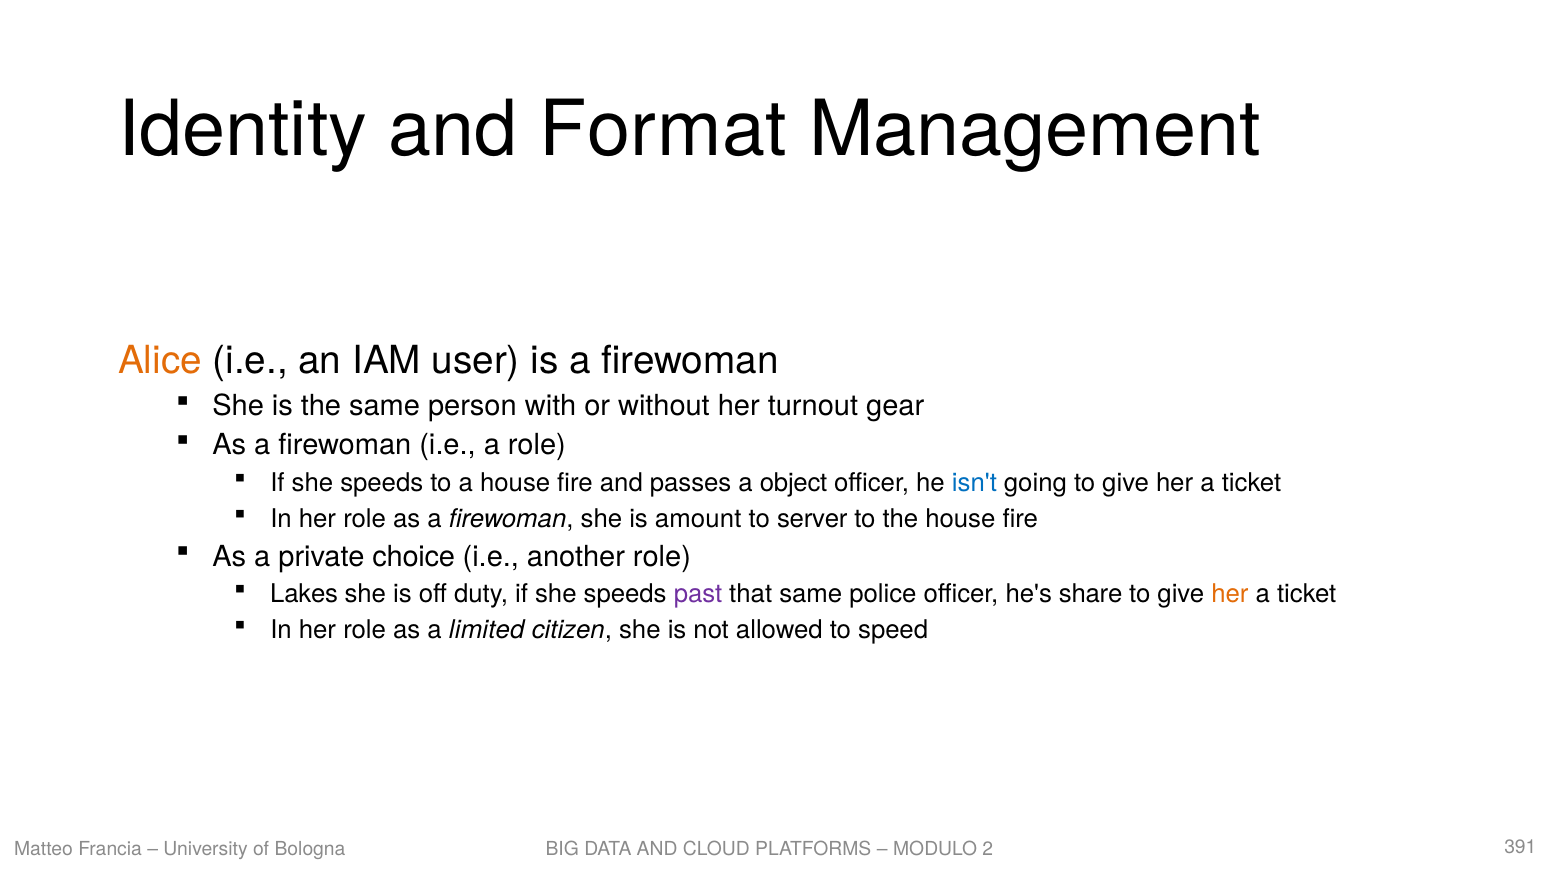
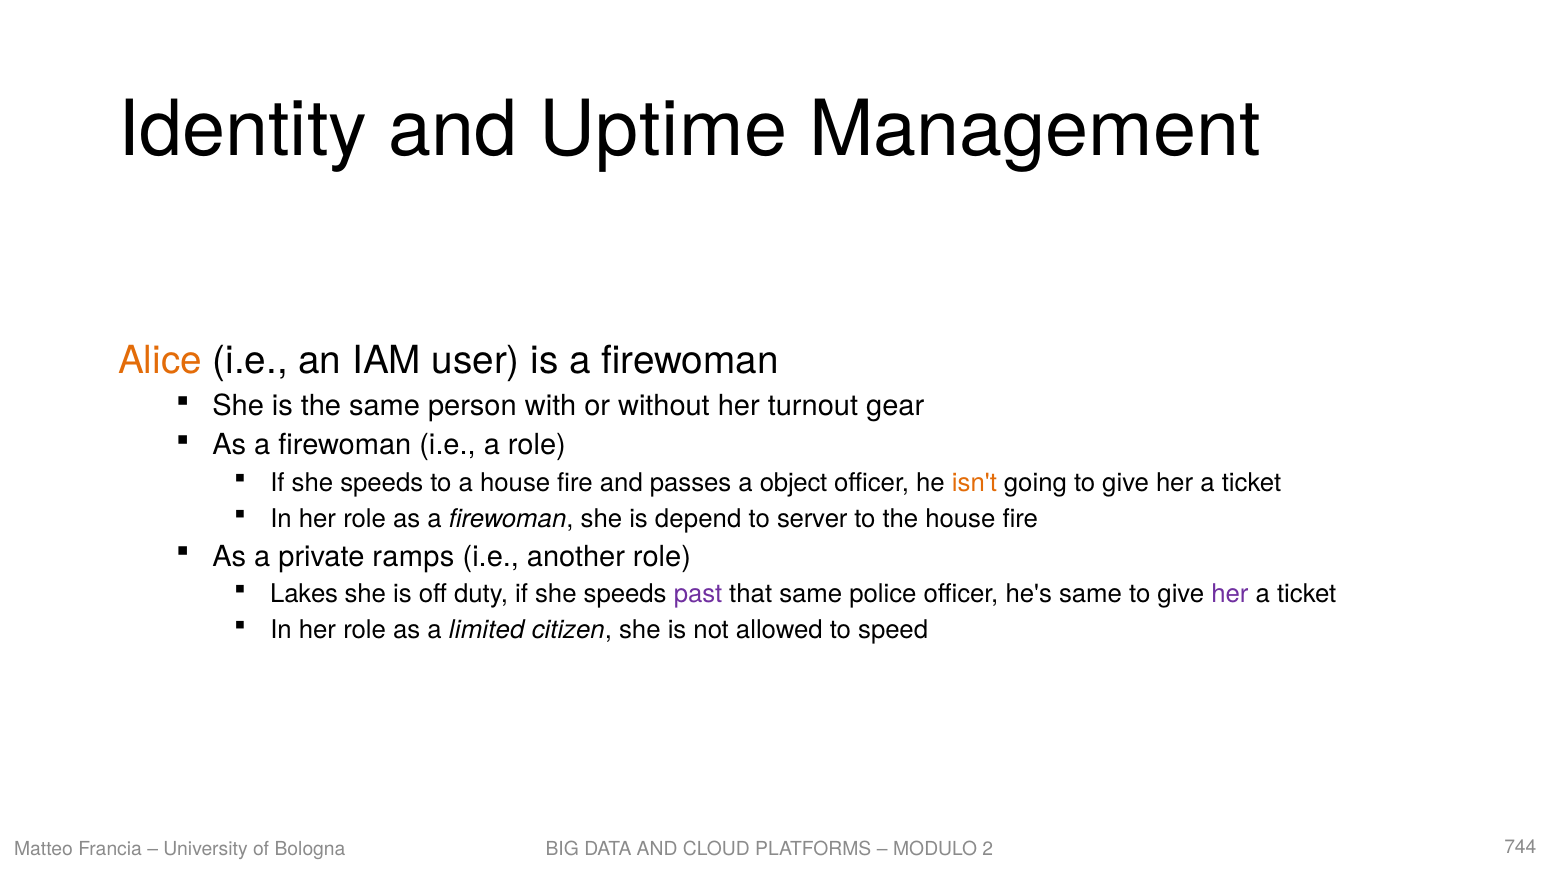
Format: Format -> Uptime (663, 130)
isn't colour: blue -> orange (974, 483)
amount: amount -> depend (698, 519)
choice: choice -> ramps (413, 556)
he's share: share -> same (1091, 594)
her colour: orange -> purple (1230, 594)
391: 391 -> 744 (1520, 847)
